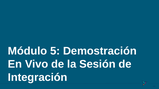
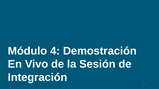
5: 5 -> 4 (55, 51)
